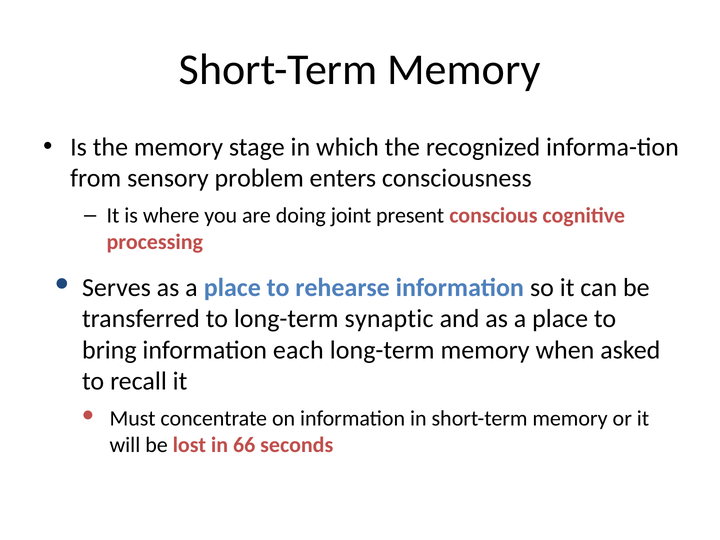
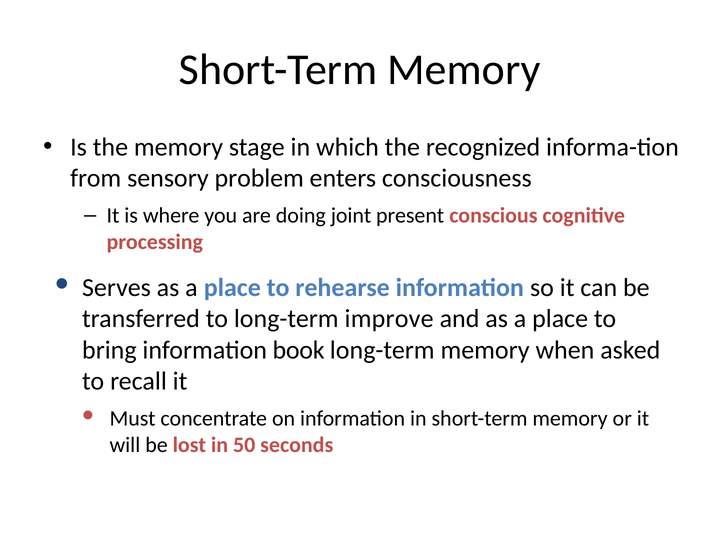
synaptic: synaptic -> improve (389, 319)
each: each -> book (299, 350)
66: 66 -> 50 (244, 445)
